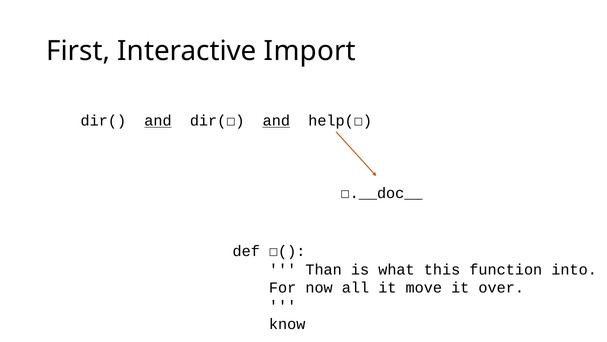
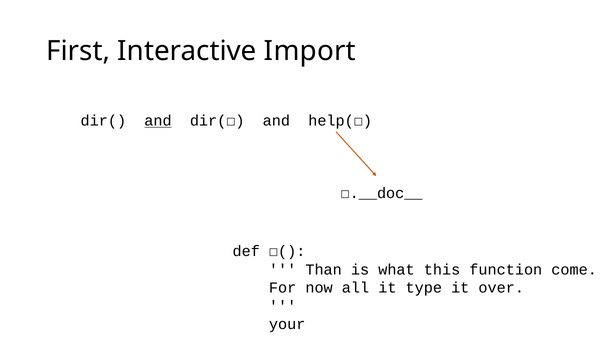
and underline: present -> none (276, 121)
into: into -> come (574, 269)
move: move -> type (424, 287)
know: know -> your (287, 324)
